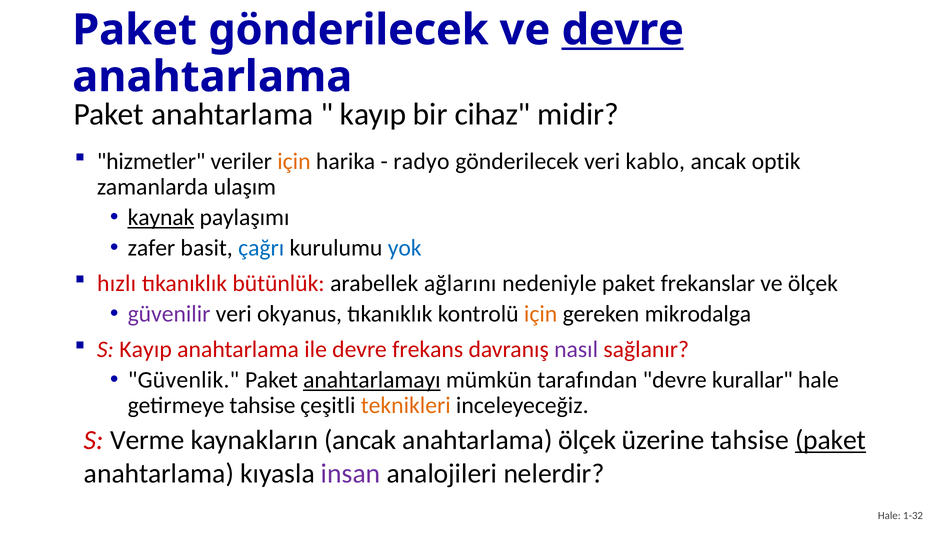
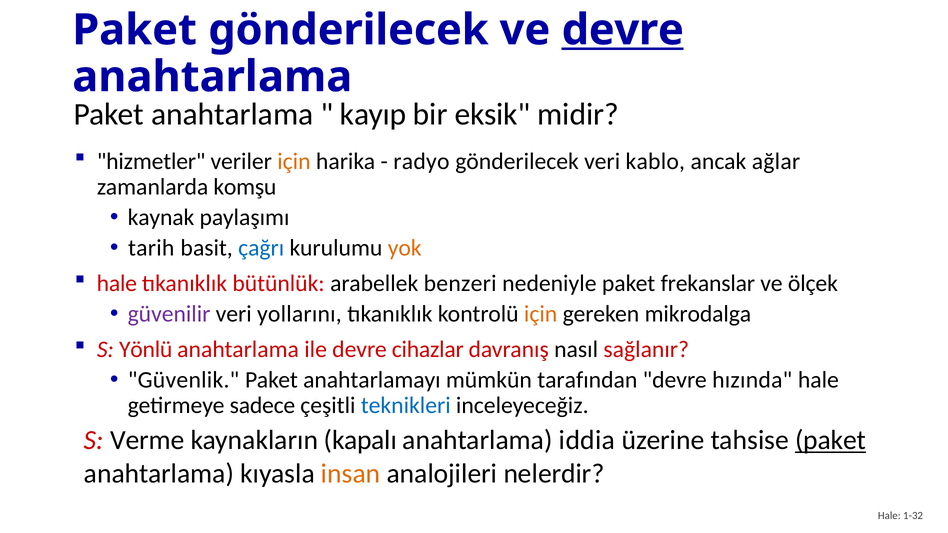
cihaz: cihaz -> eksik (492, 114)
optik: optik -> ağlar (776, 162)
ulaşım: ulaşım -> komşu (245, 187)
kaynak underline: present -> none (161, 218)
zafer: zafer -> tarih (151, 248)
yok colour: blue -> orange (405, 248)
hızlı: hızlı -> hale (117, 284)
ağlarını: ağlarını -> benzeri (460, 284)
okyanus: okyanus -> yollarını (299, 314)
S Kayıp: Kayıp -> Yönlü (146, 350)
frekans: frekans -> cihazlar (428, 350)
nasıl colour: purple -> black (576, 350)
anahtarlamayı underline: present -> none (372, 380)
kurallar: kurallar -> hızında (752, 380)
getirmeye tahsise: tahsise -> sadece (262, 406)
teknikleri colour: orange -> blue (406, 406)
kaynakların ancak: ancak -> kapalı (360, 440)
anahtarlama ölçek: ölçek -> iddia (587, 440)
insan colour: purple -> orange (351, 474)
